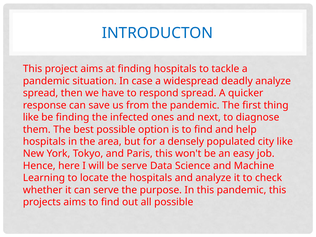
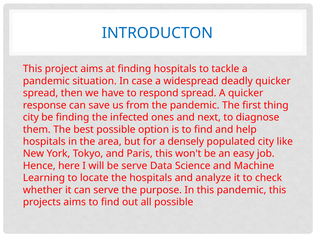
deadly analyze: analyze -> quicker (273, 81)
like: like -> city (31, 117)
